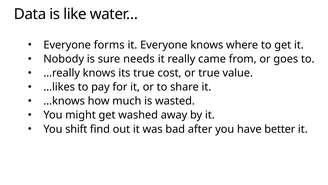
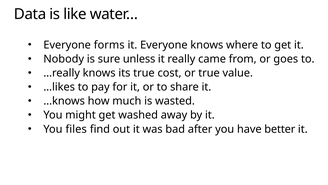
needs: needs -> unless (139, 59)
shift: shift -> files (76, 129)
